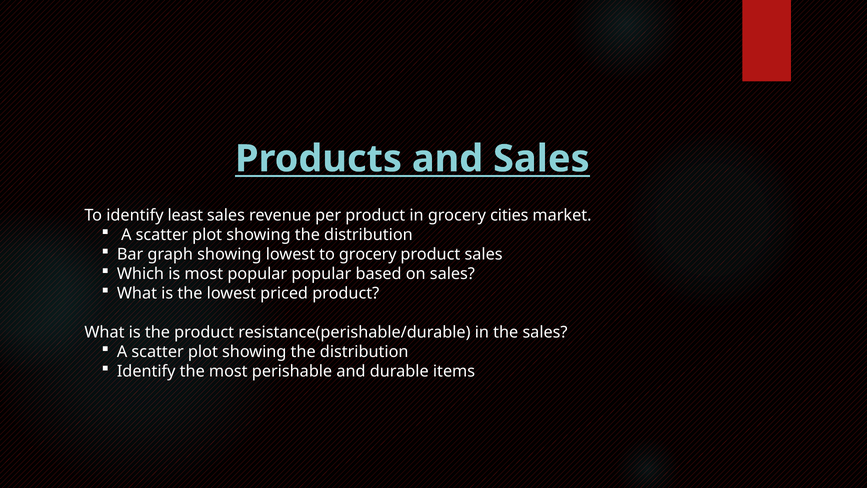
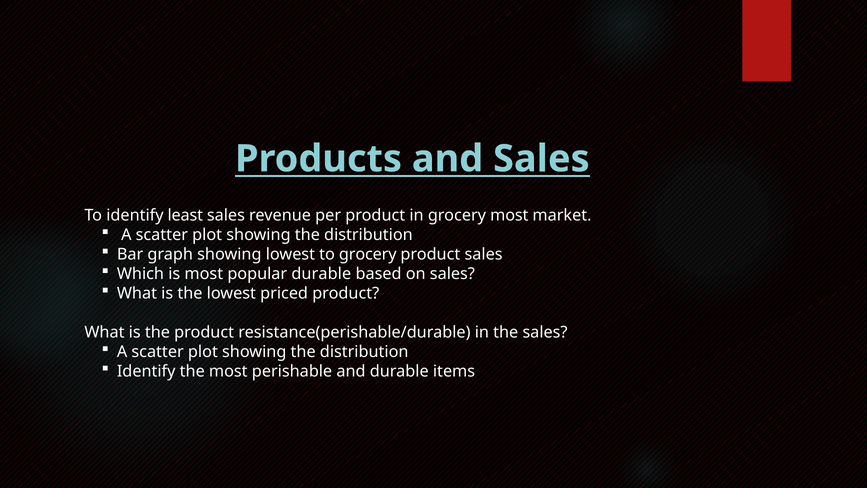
grocery cities: cities -> most (509, 215)
popular popular: popular -> durable (321, 274)
